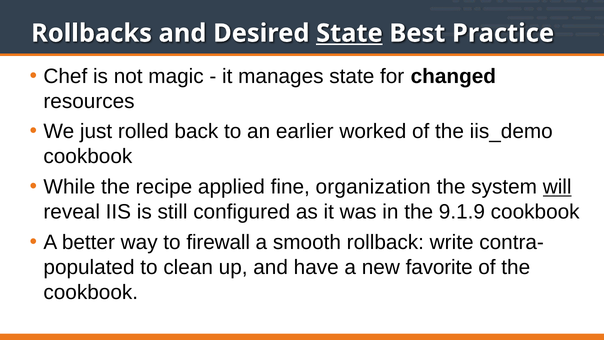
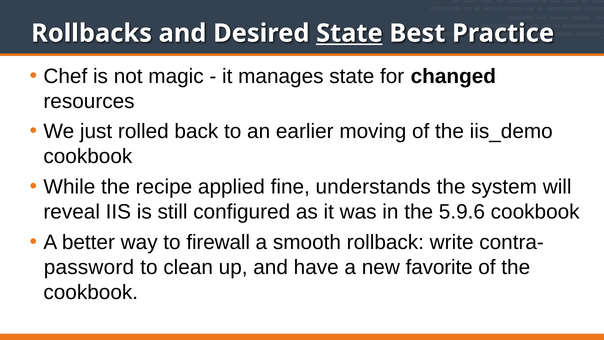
worked: worked -> moving (373, 131)
organization: organization -> understands (373, 187)
will underline: present -> none (557, 187)
9.1.9: 9.1.9 -> 5.9.6 (462, 212)
populated: populated -> password (89, 267)
